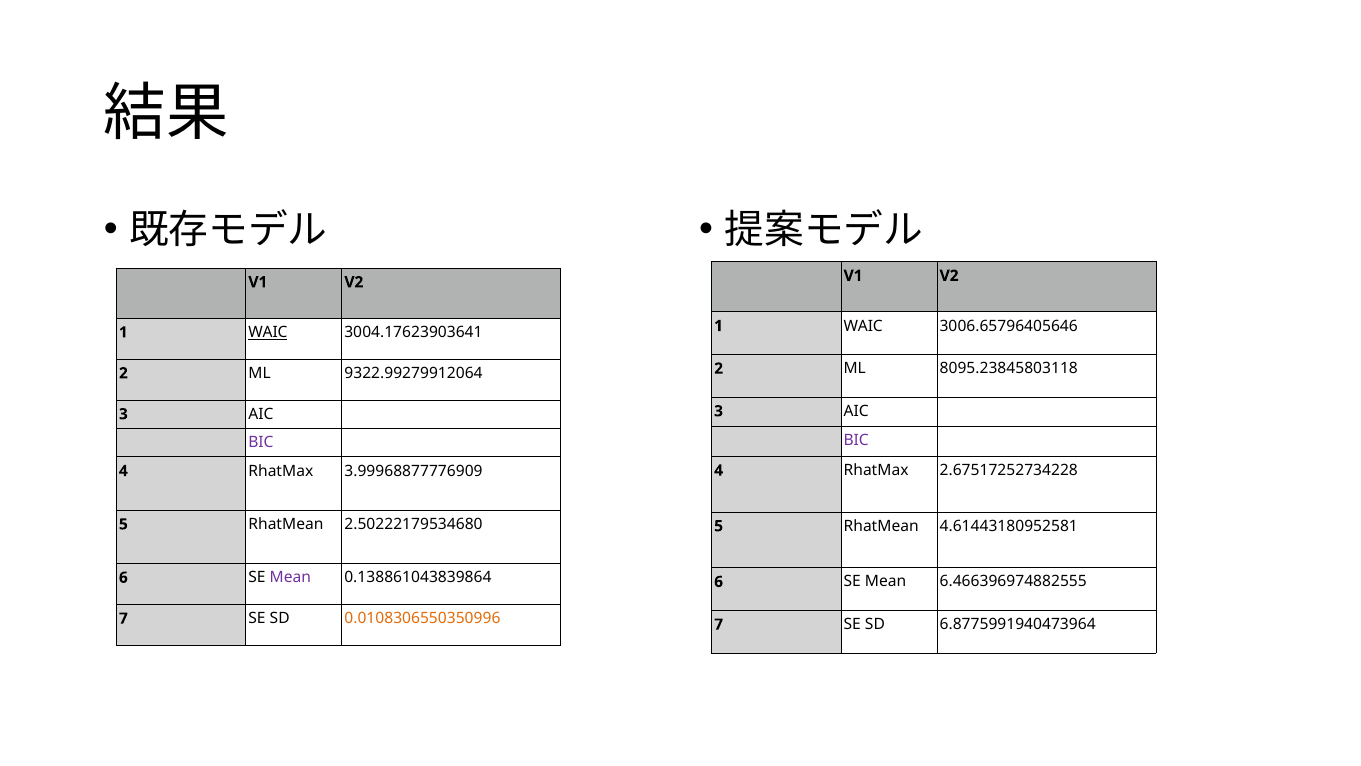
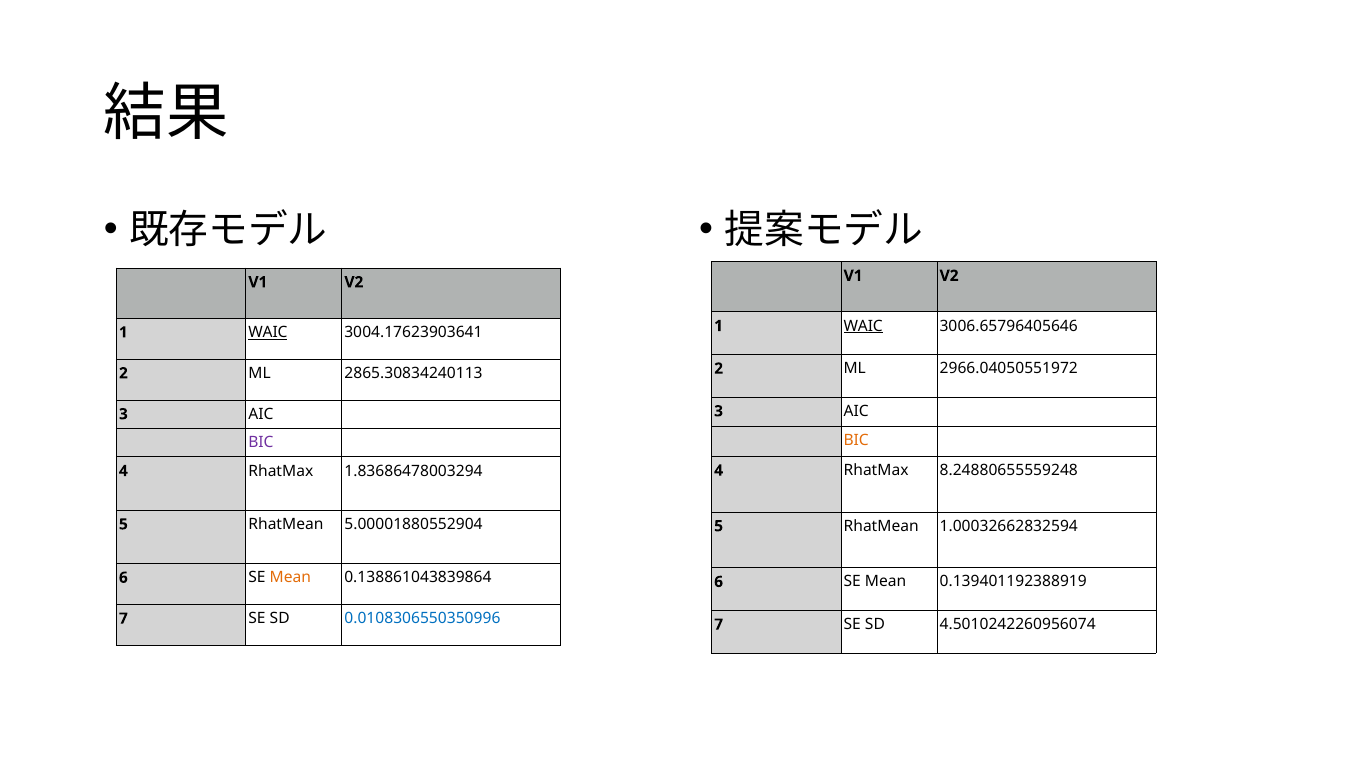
WAIC underline: none -> present (863, 326)
8095.23845803118: 8095.23845803118 -> 2966.04050551972 (1009, 368)
9322.99279912064: 9322.99279912064 -> 2865.30834240113 (414, 373)
BIC colour: purple -> orange (856, 441)
2.67517252734228: 2.67517252734228 -> 8.24880655559248 (1009, 470)
3.99968877776909: 3.99968877776909 -> 1.83686478003294 (414, 471)
2.50222179534680: 2.50222179534680 -> 5.00001880552904 (414, 524)
4.61443180952581: 4.61443180952581 -> 1.00032662832594 (1009, 526)
Mean colour: purple -> orange (290, 577)
6.466396974882555: 6.466396974882555 -> 0.139401192388919 (1013, 581)
0.0108306550350996 colour: orange -> blue (422, 618)
6.8775991940473964: 6.8775991940473964 -> 4.5010242260956074 (1018, 624)
